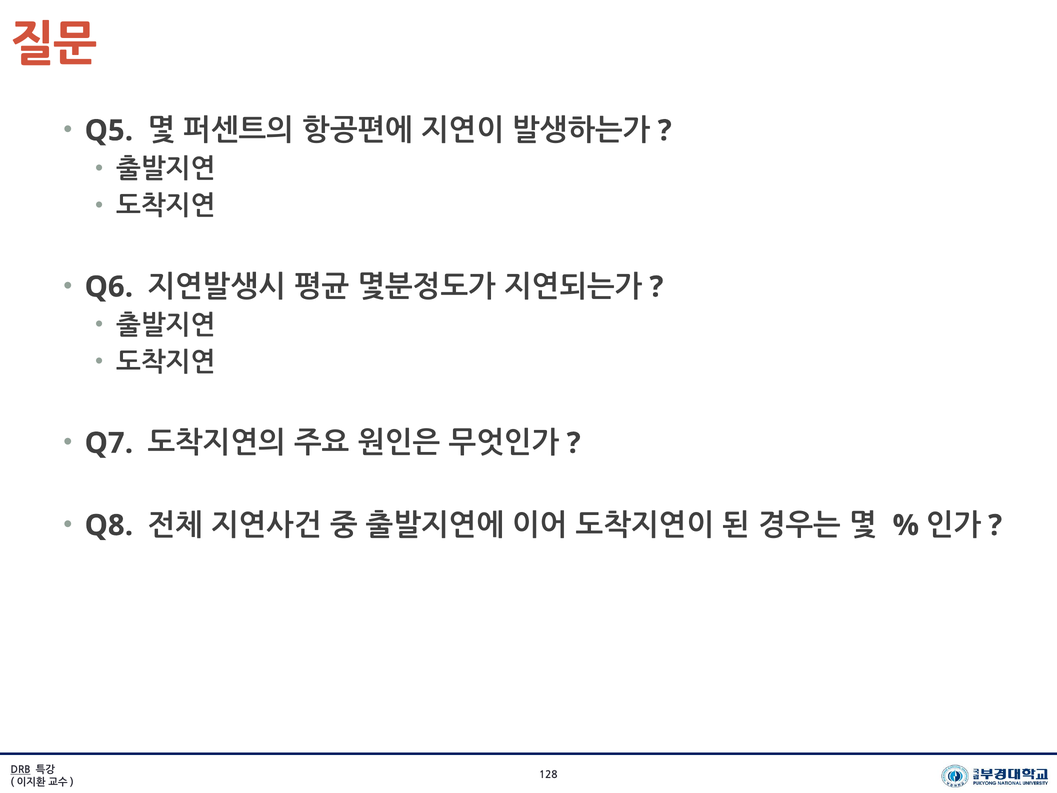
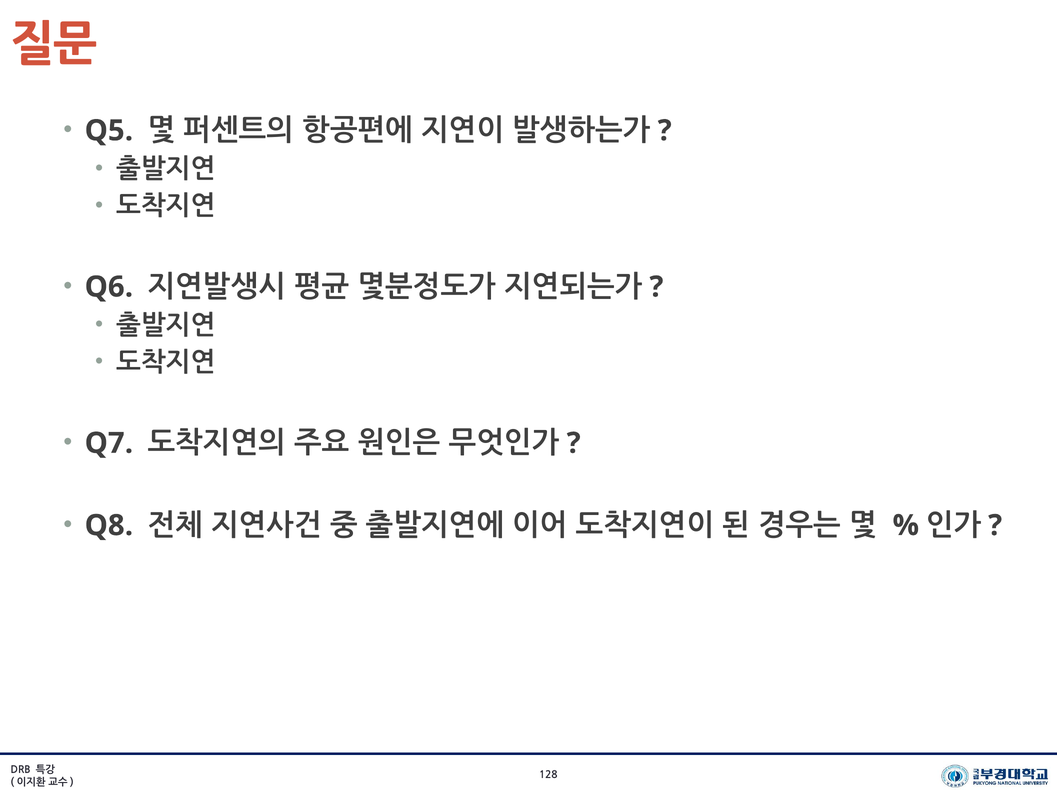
DRB underline: present -> none (21, 770)
